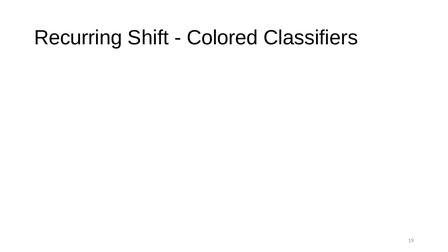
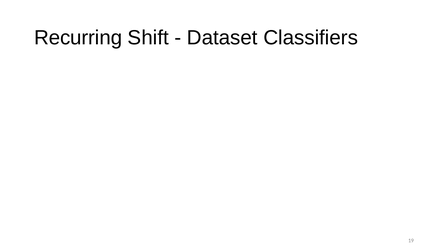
Colored: Colored -> Dataset (222, 38)
